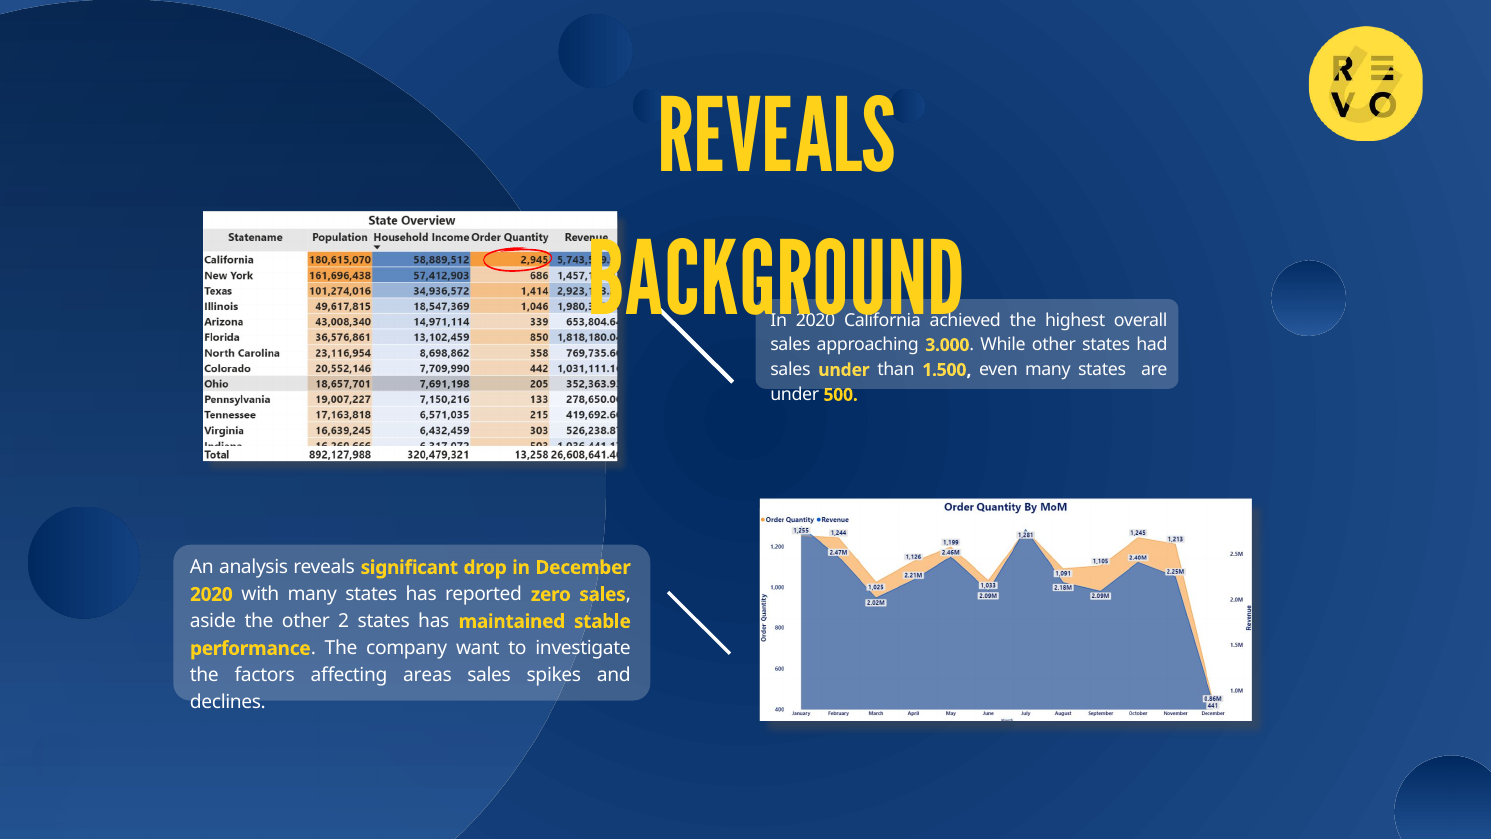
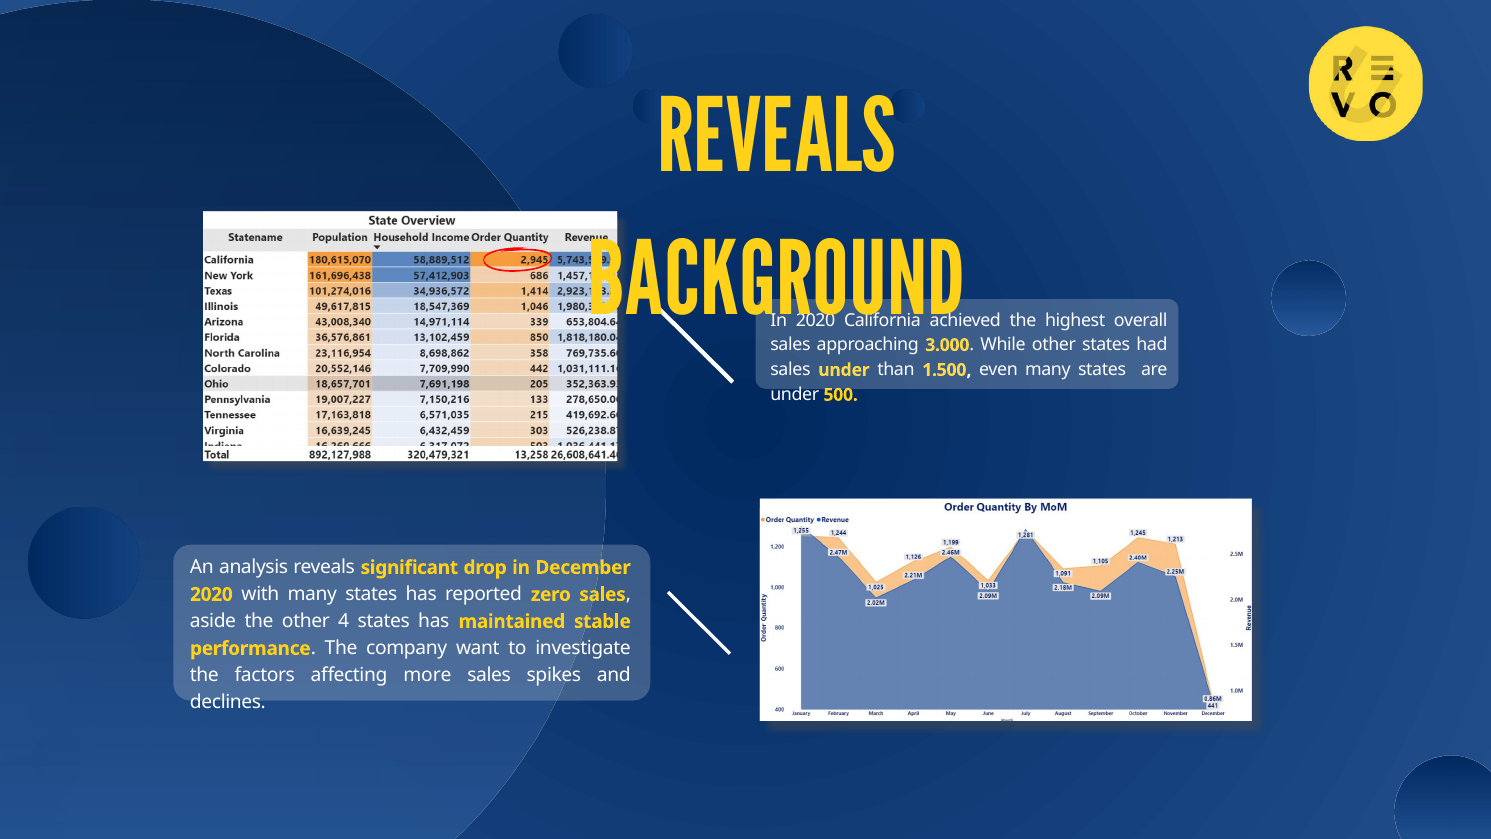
2: 2 -> 4 (344, 621)
areas: areas -> more (427, 675)
